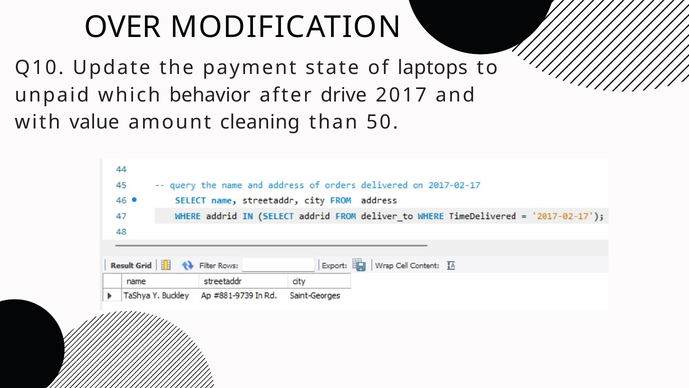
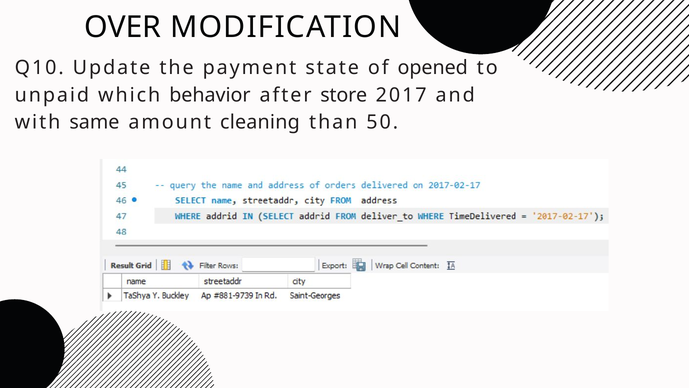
laptops: laptops -> opened (433, 68)
drive: drive -> store (344, 95)
value: value -> same (94, 122)
